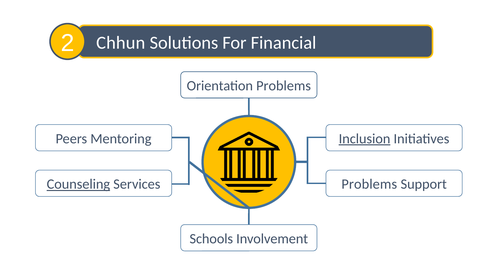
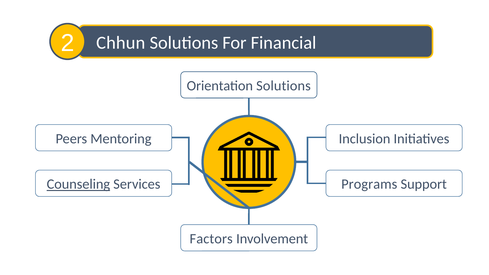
Orientation Problems: Problems -> Solutions (283, 86)
Inclusion underline: present -> none (365, 139)
Problems: Problems -> Programs (369, 184)
Schools: Schools -> Factors (211, 239)
